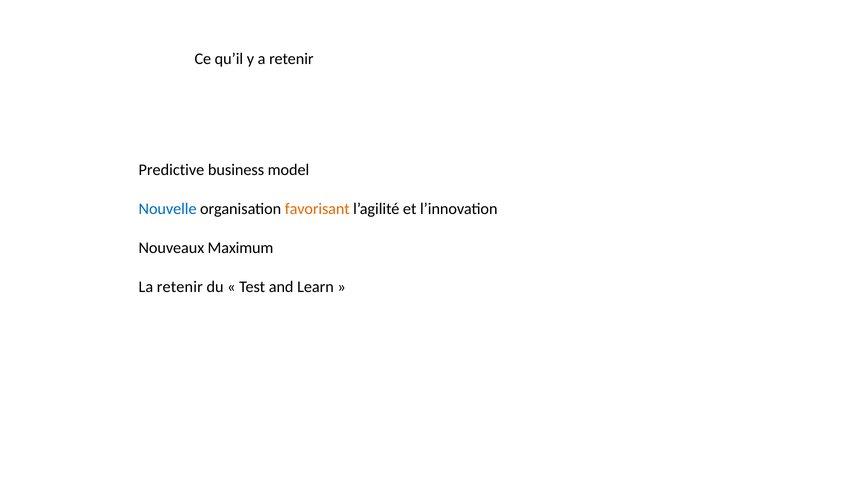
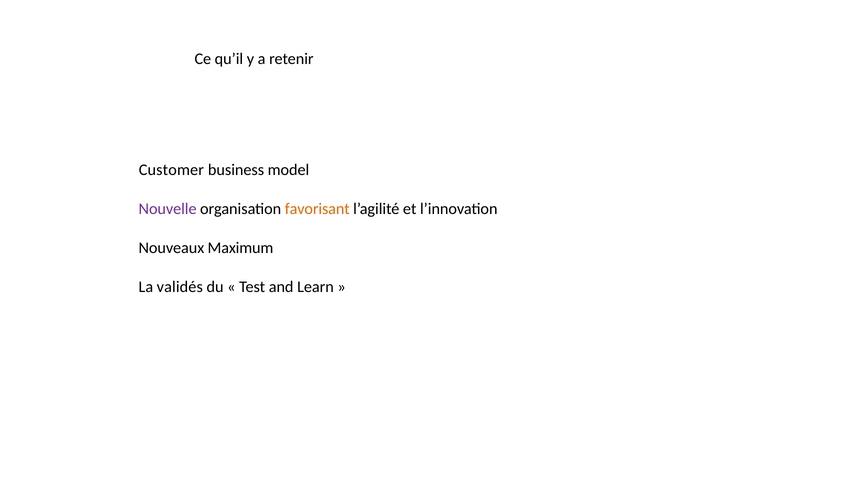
Predictive: Predictive -> Customer (171, 170)
Nouvelle colour: blue -> purple (168, 209)
La retenir: retenir -> validés (180, 287)
